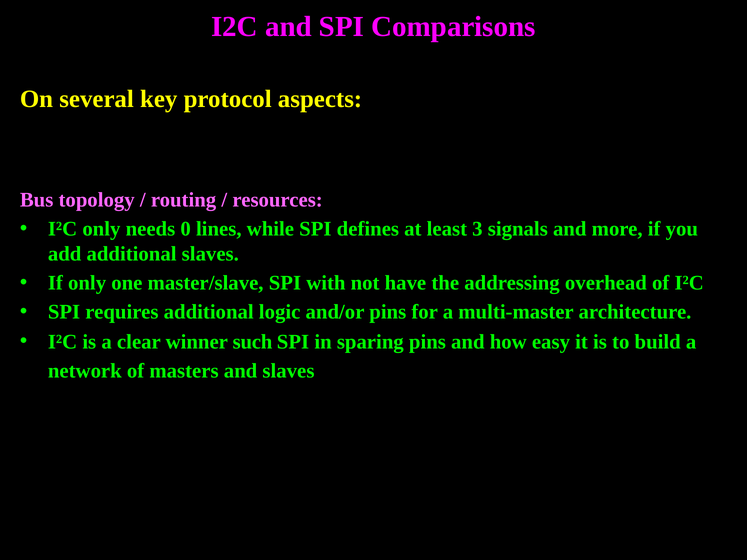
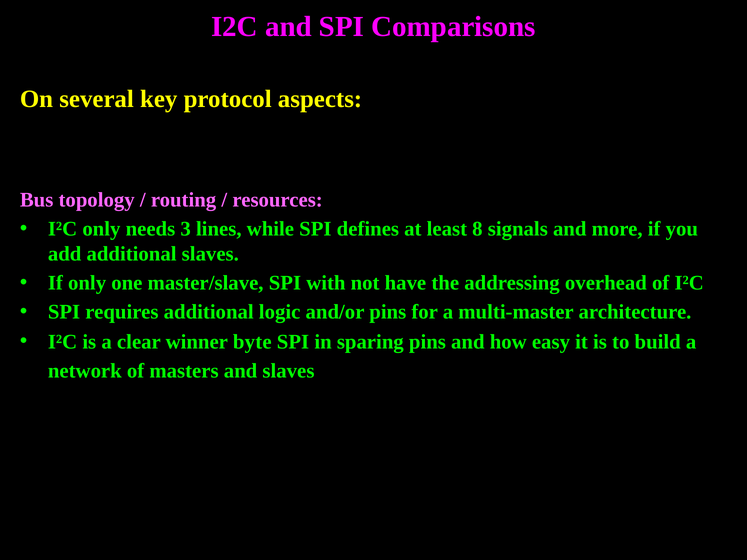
0: 0 -> 3 (186, 229)
3: 3 -> 8 (477, 229)
such: such -> byte (252, 342)
